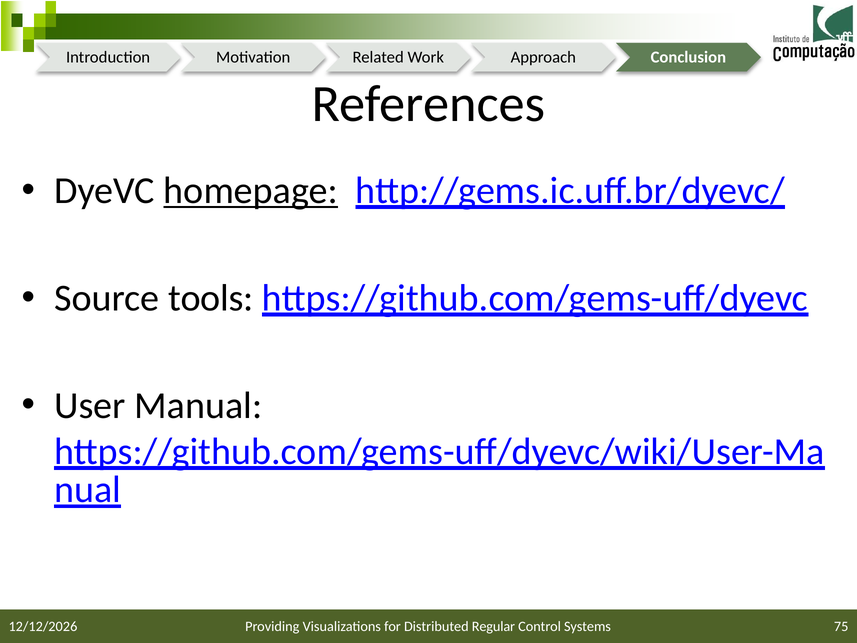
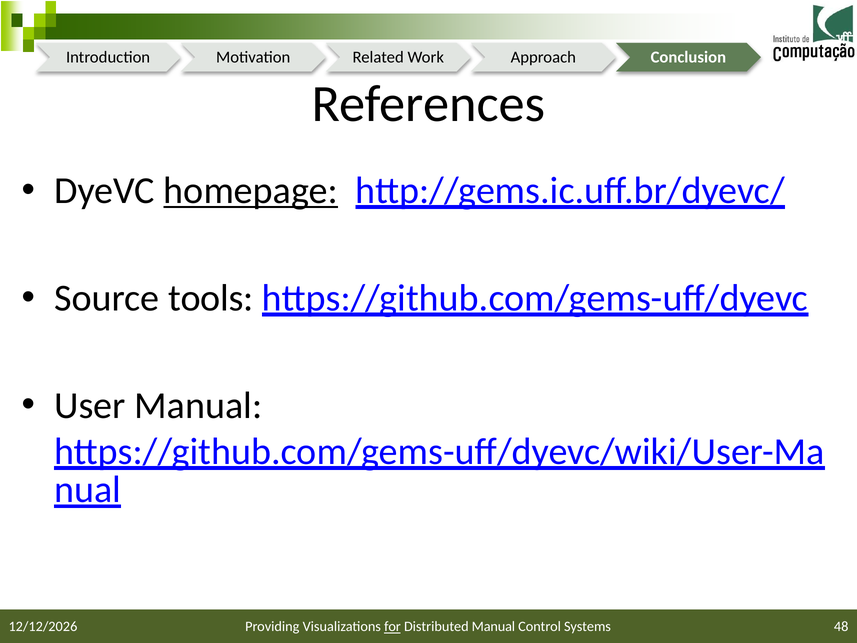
for underline: none -> present (393, 626)
Distributed Regular: Regular -> Manual (493, 626)
75: 75 -> 48 (841, 626)
